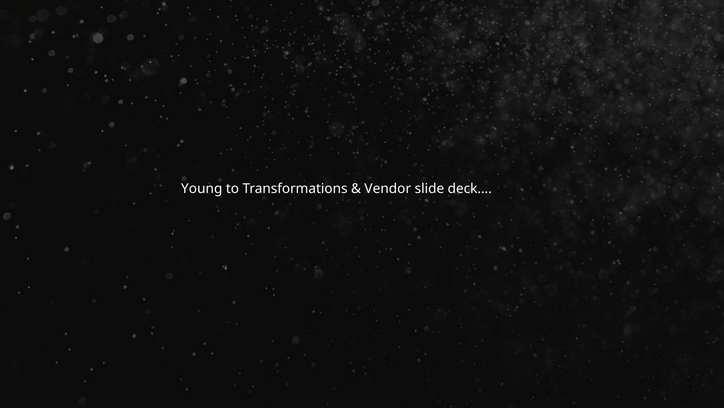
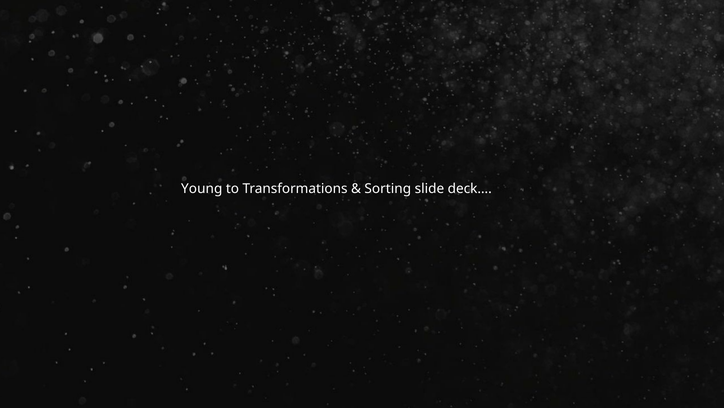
Vendor: Vendor -> Sorting (388, 189)
